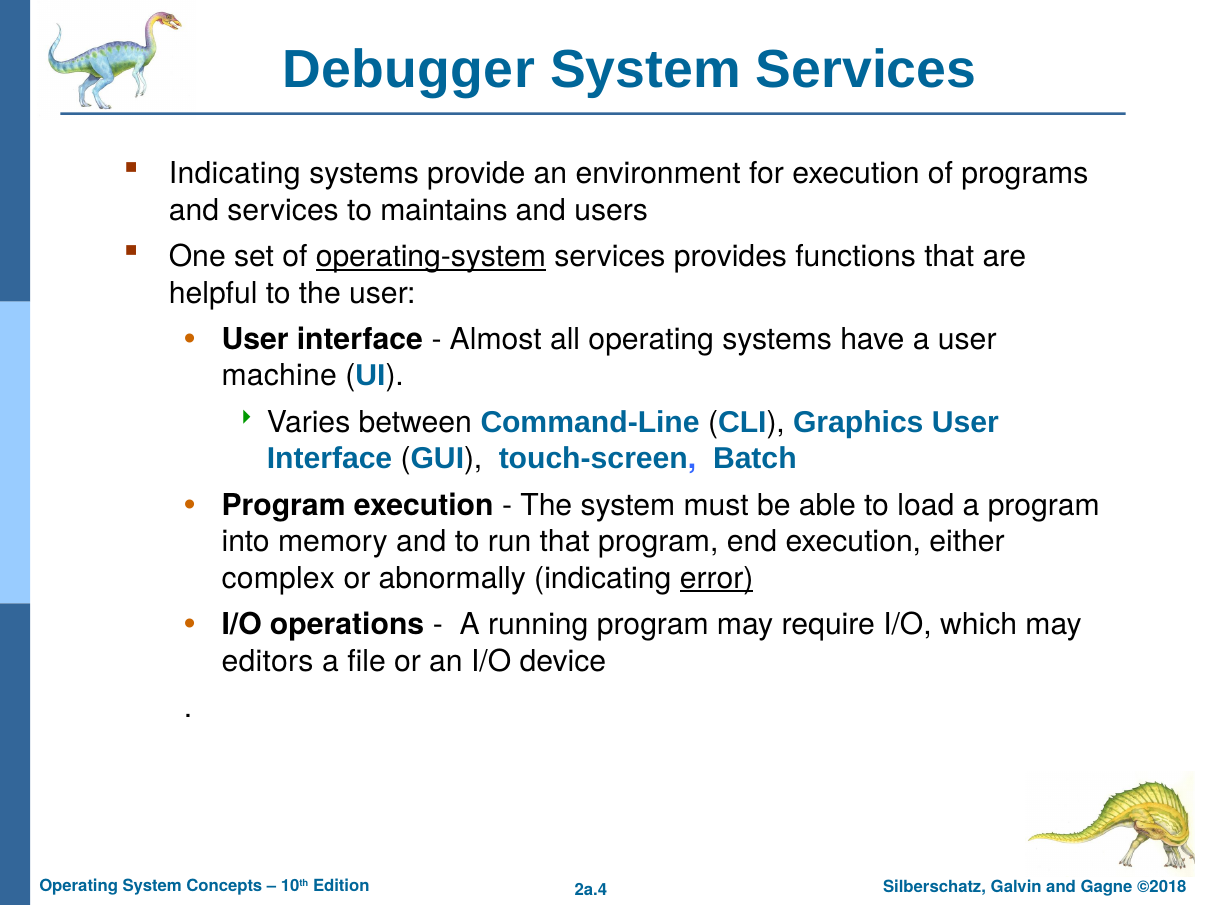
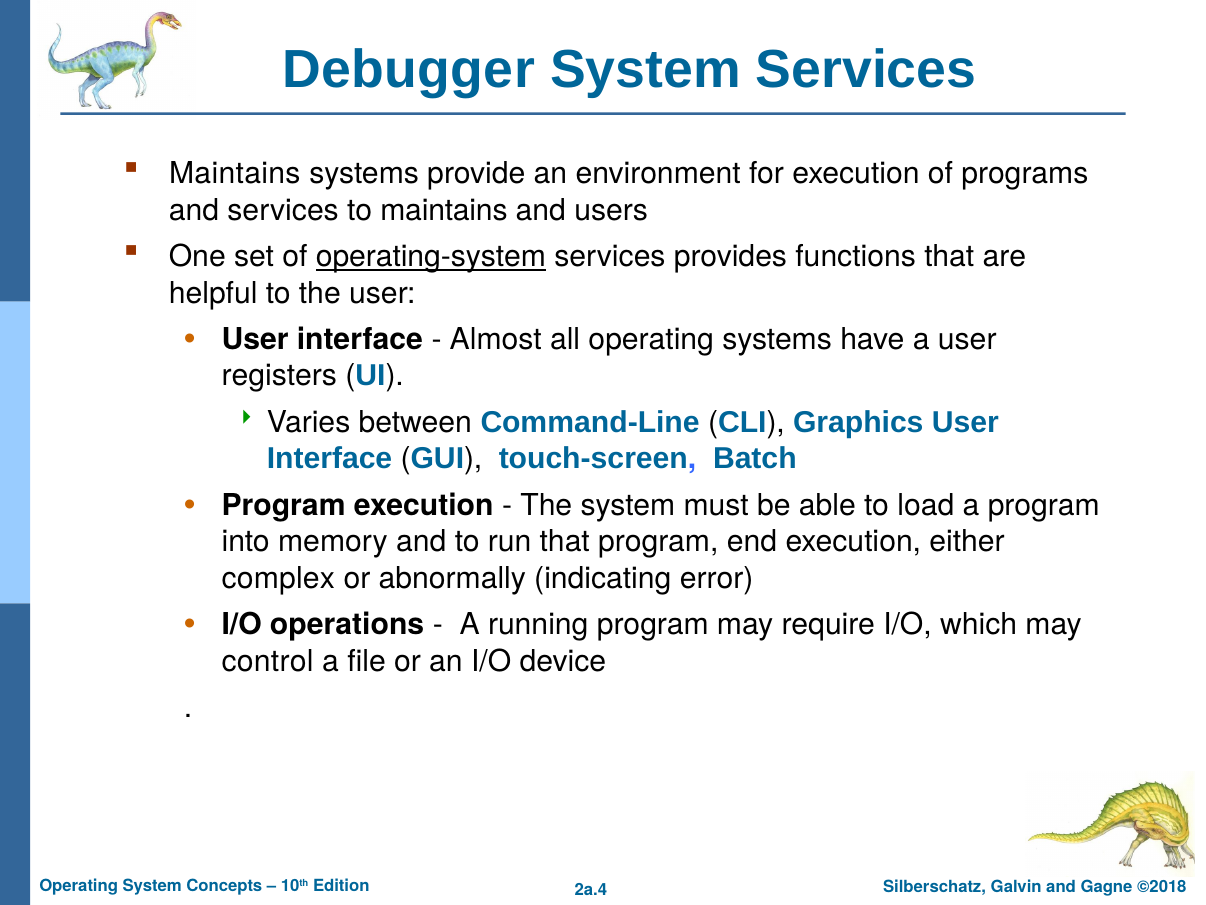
Indicating: Indicating -> Maintains (235, 174)
machine: machine -> registers (279, 376)
error underline: present -> none (717, 578)
editors: editors -> control (268, 661)
